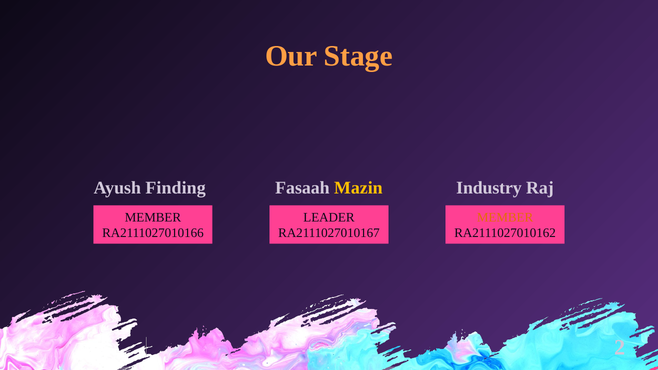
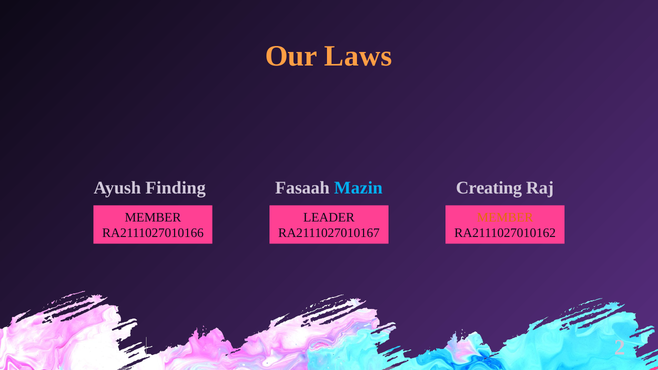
Stage: Stage -> Laws (358, 56)
Mazin colour: yellow -> light blue (358, 188)
Industry: Industry -> Creating (489, 188)
